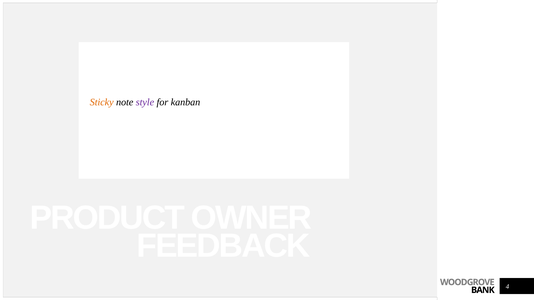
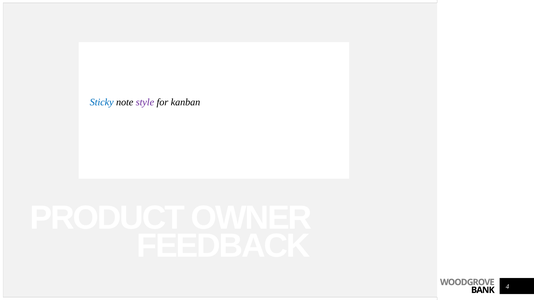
Sticky colour: orange -> blue (102, 102)
